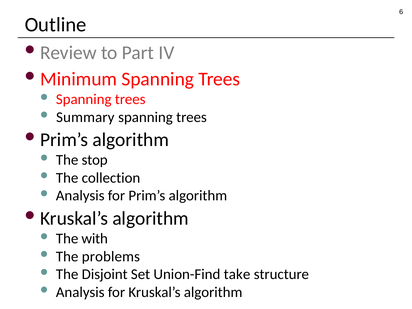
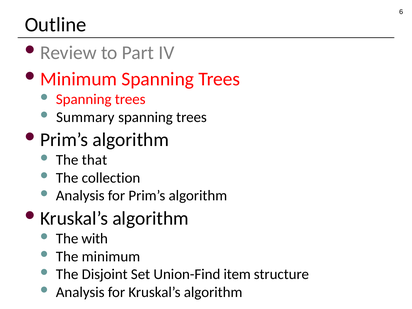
stop: stop -> that (94, 160)
problems: problems -> minimum (111, 256)
take: take -> item (237, 274)
